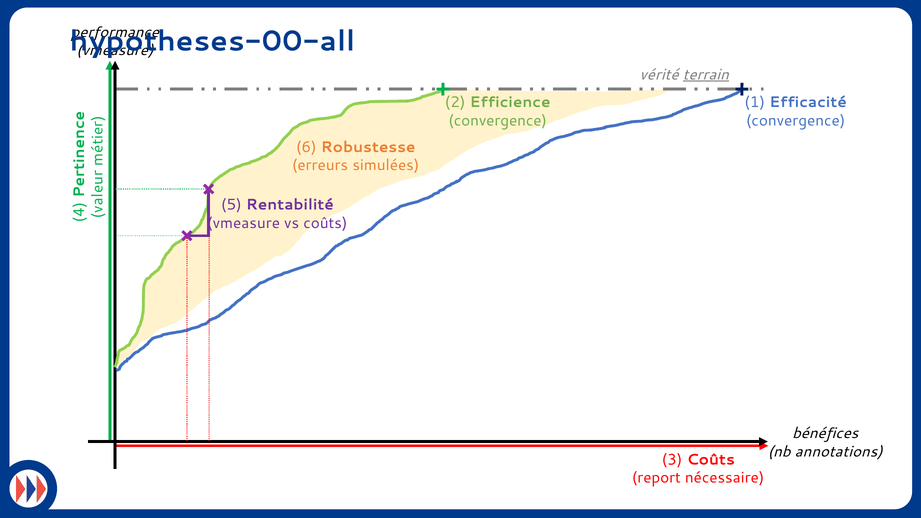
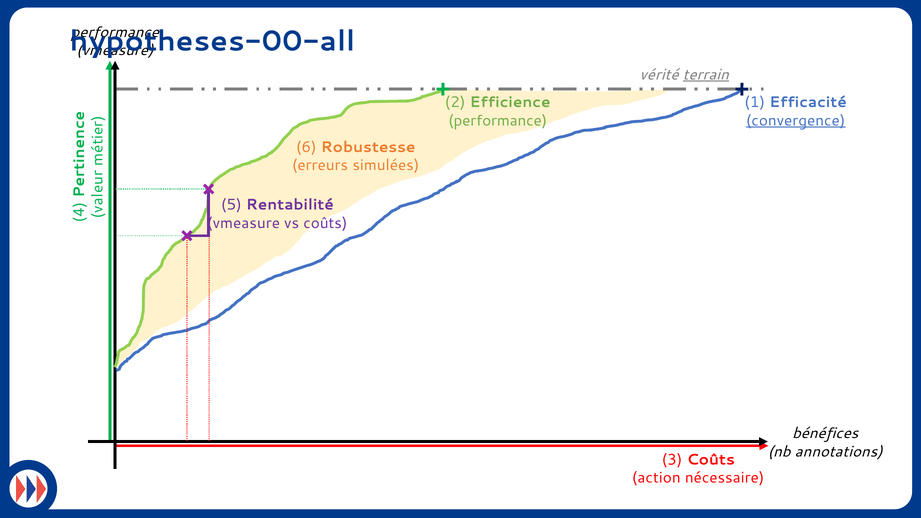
convergence: convergence -> performance (498, 120)
convergence underline: none -> present (796, 120)
report: report -> action (656, 478)
